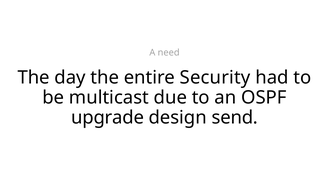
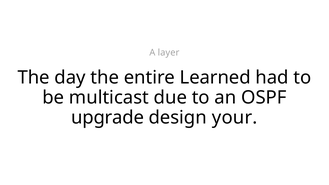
need: need -> layer (169, 53)
Security: Security -> Learned (215, 78)
send: send -> your (235, 118)
